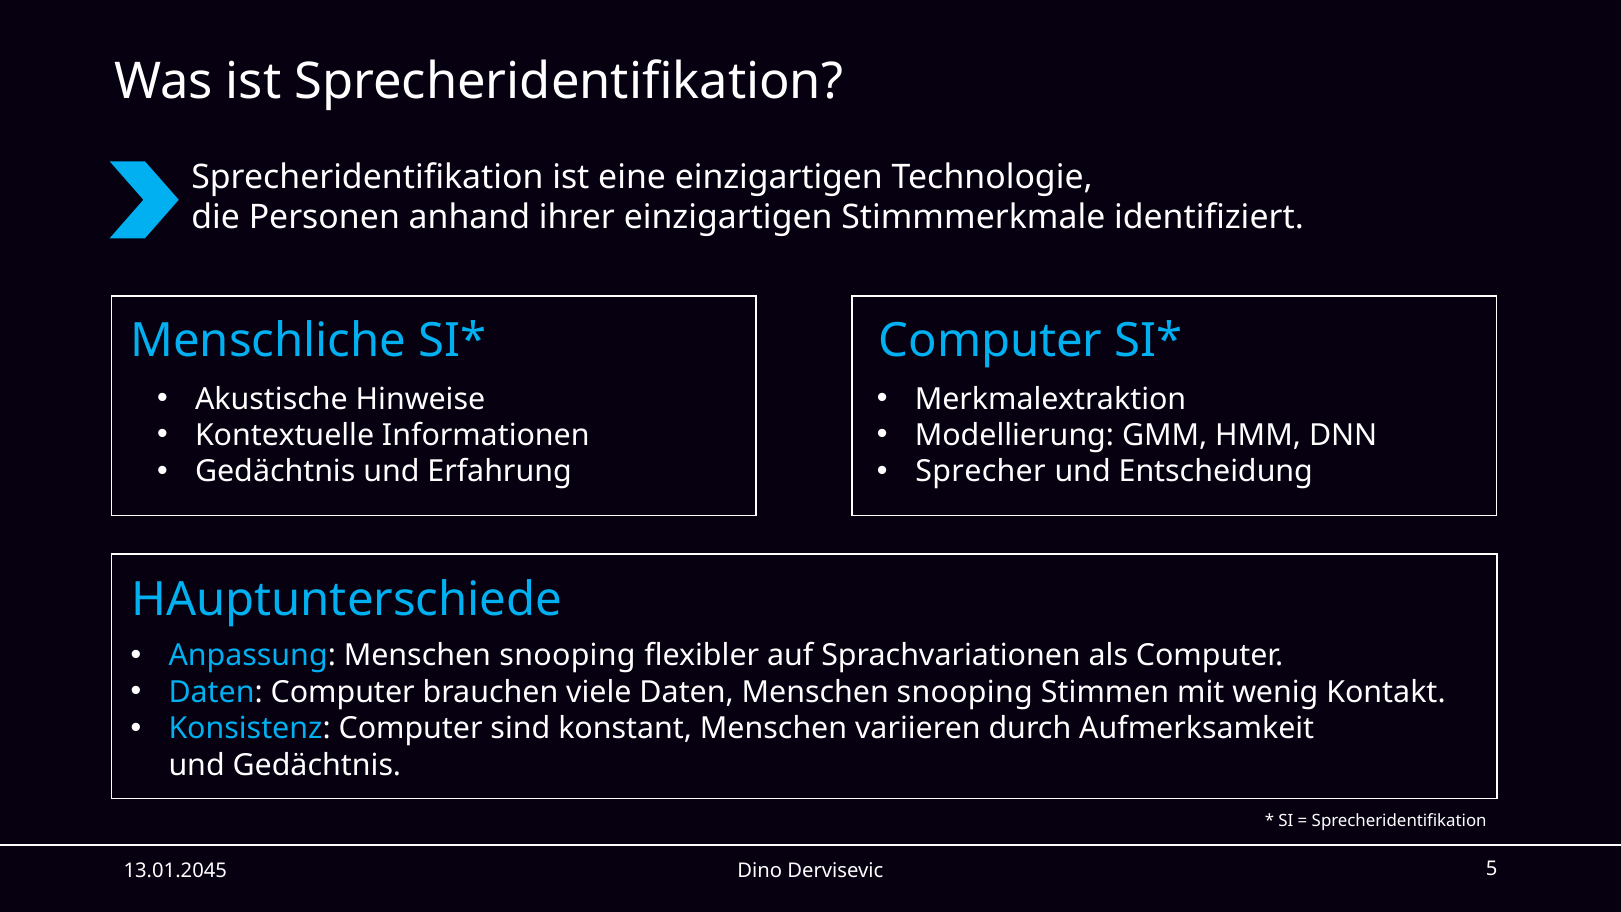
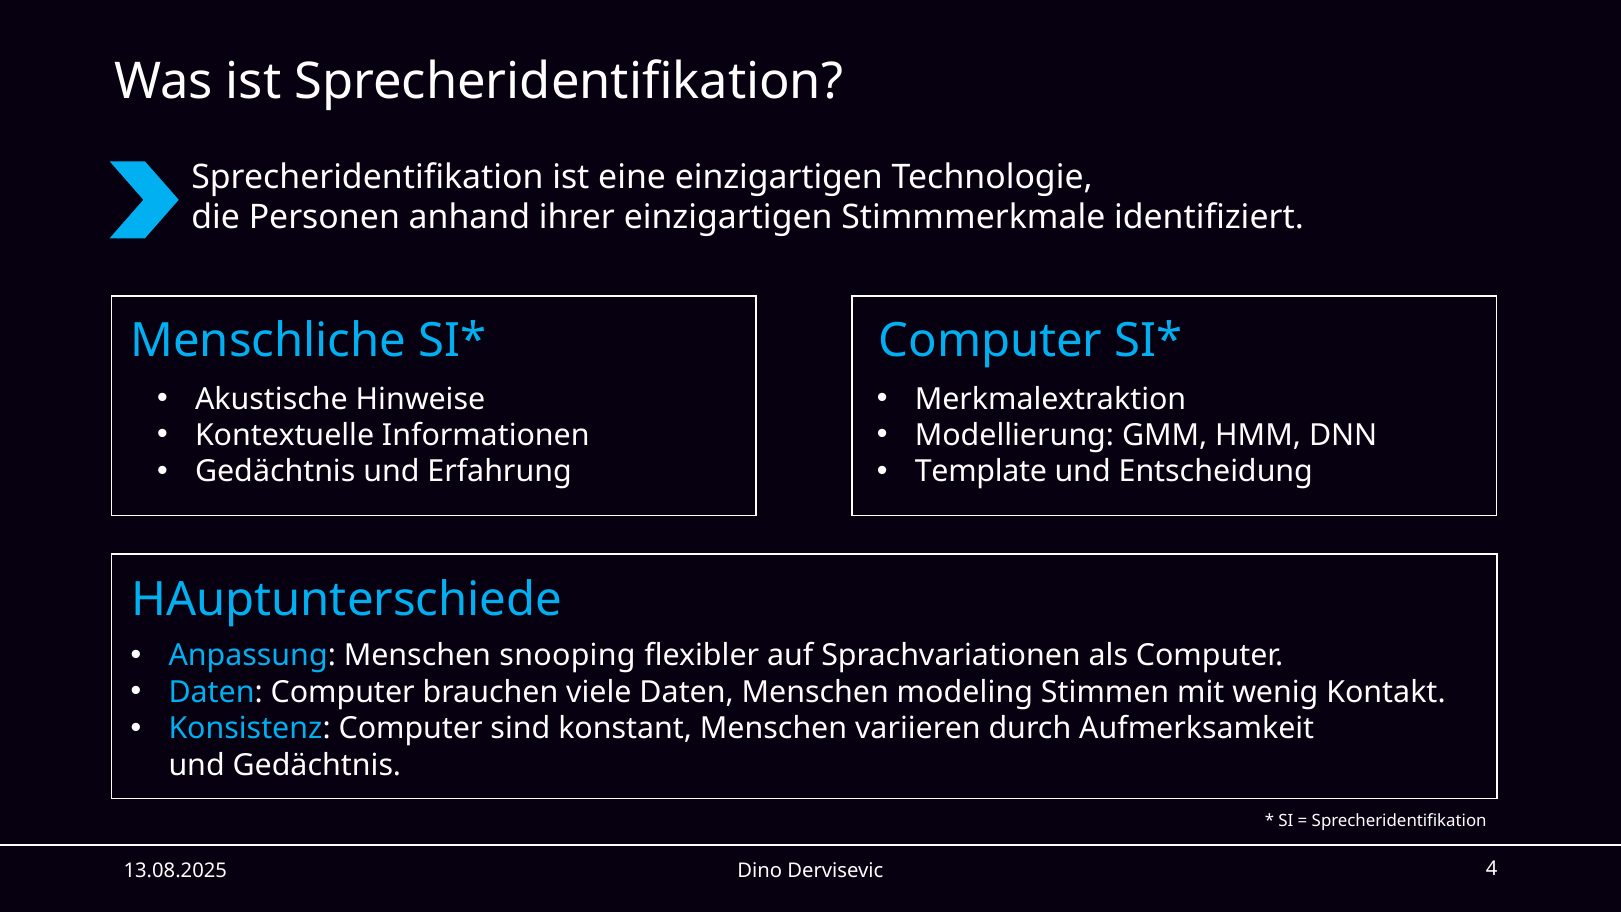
Sprecher: Sprecher -> Template (981, 472)
Daten Menschen snooping: snooping -> modeling (965, 692)
13.01.2045: 13.01.2045 -> 13.08.2025 (175, 871)
5: 5 -> 4 (1492, 869)
